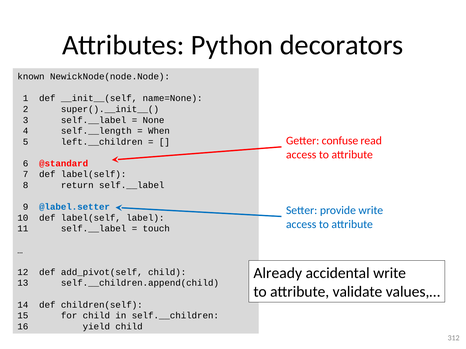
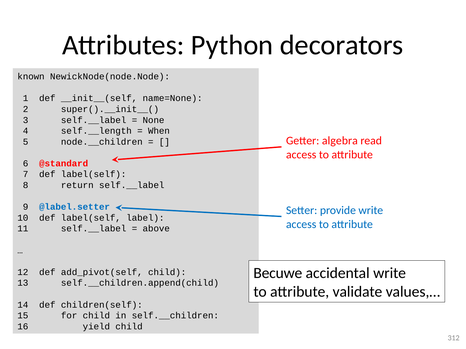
confuse: confuse -> algebra (340, 141)
left.__children: left.__children -> node.__children (102, 142)
touch: touch -> above (156, 229)
Already: Already -> Becuwe (278, 274)
